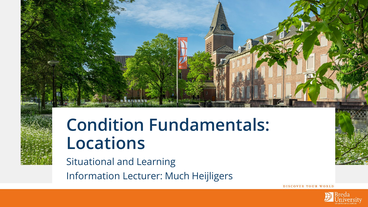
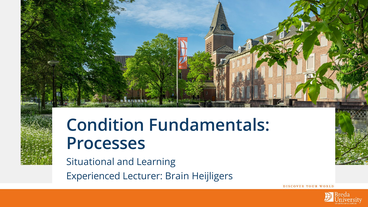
Locations: Locations -> Processes (106, 143)
Information: Information -> Experienced (93, 176)
Much: Much -> Brain (177, 176)
